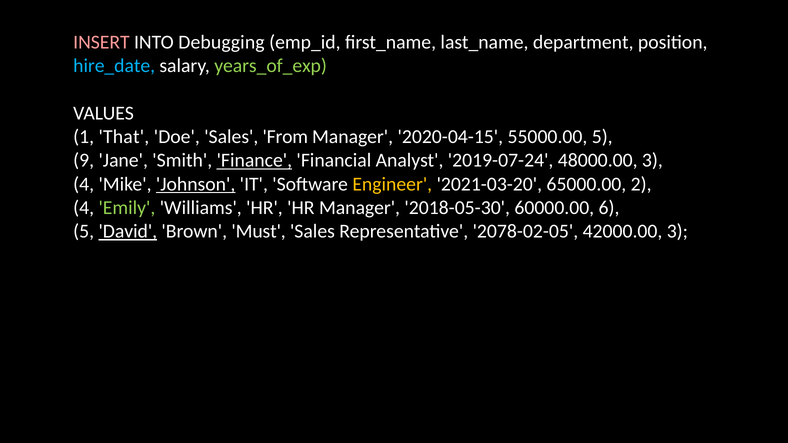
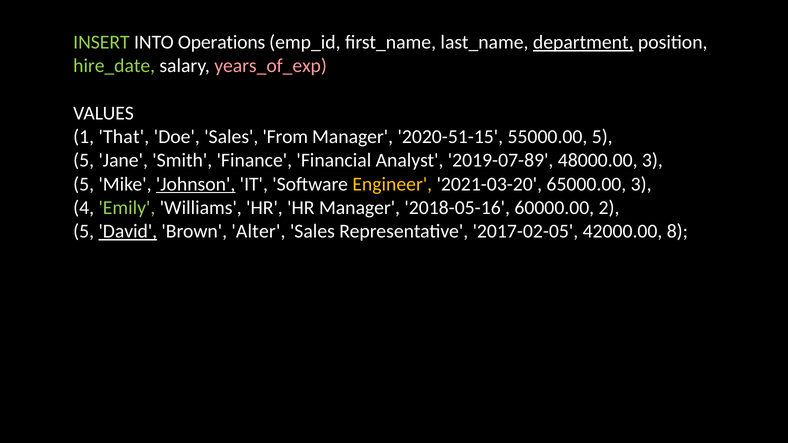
INSERT colour: pink -> light green (101, 42)
Debugging: Debugging -> Operations (222, 42)
department underline: none -> present (583, 42)
hire_date colour: light blue -> light green (114, 66)
years_of_exp colour: light green -> pink (271, 66)
2020-04-15: 2020-04-15 -> 2020-51-15 (450, 137)
9: 9 -> 5 (84, 161)
Finance underline: present -> none (254, 161)
2019-07-24: 2019-07-24 -> 2019-07-89 (501, 161)
4: 4 -> 5 (84, 184)
65000.00 2: 2 -> 3 (641, 184)
2018-05-30: 2018-05-30 -> 2018-05-16 (457, 208)
6: 6 -> 2 (609, 208)
Must: Must -> Alter (258, 231)
2078-02-05: 2078-02-05 -> 2017-02-05 (525, 231)
42000.00 3: 3 -> 8 (677, 231)
